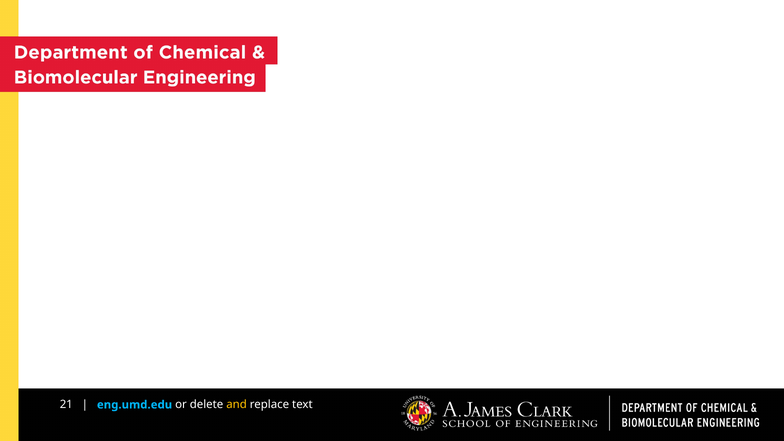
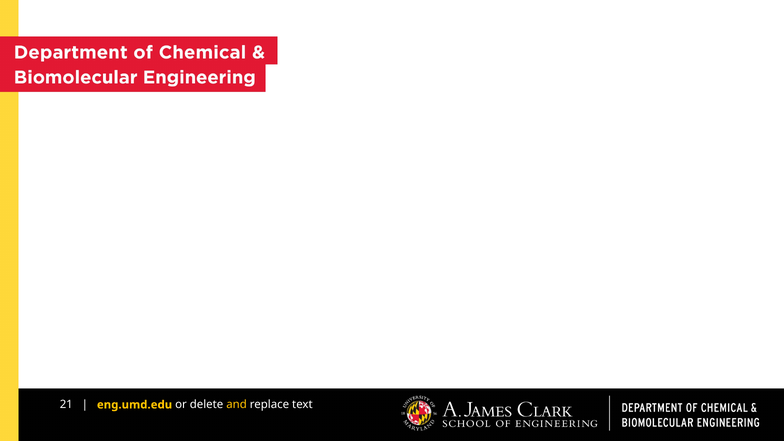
eng.umd.edu colour: light blue -> yellow (135, 405)
